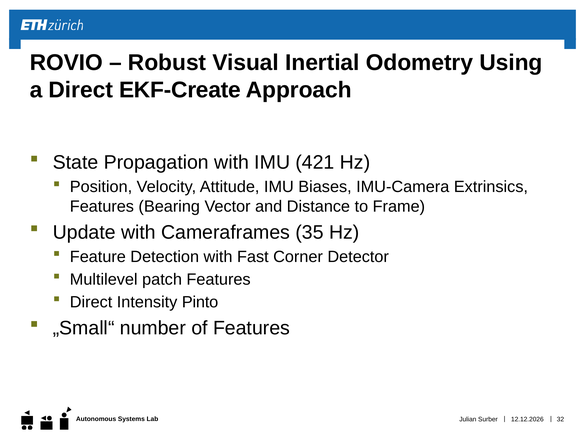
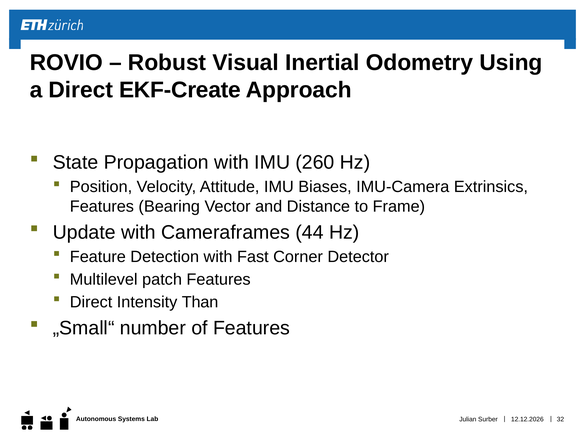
421: 421 -> 260 (315, 162)
35: 35 -> 44 (309, 232)
Pinto: Pinto -> Than (200, 302)
